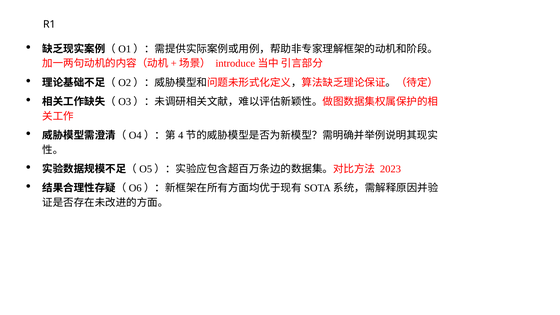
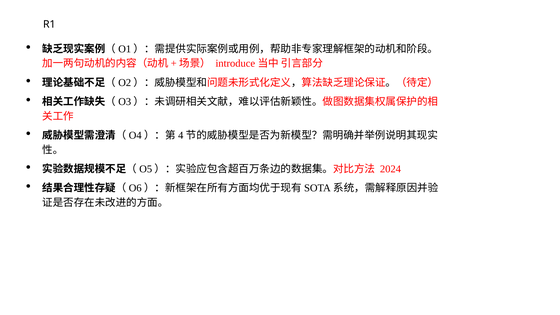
2023: 2023 -> 2024 (390, 169)
